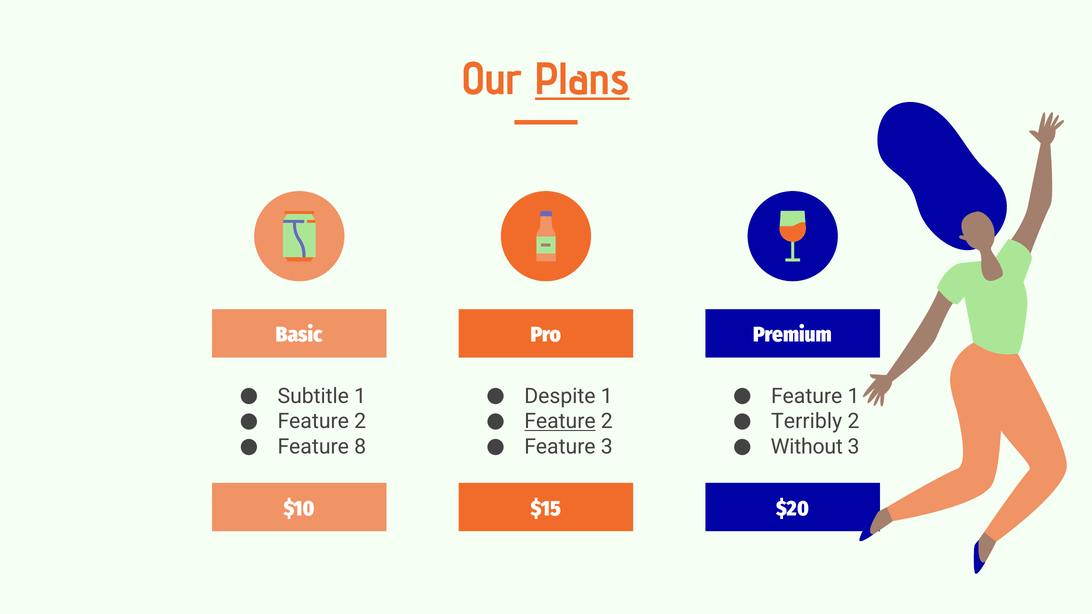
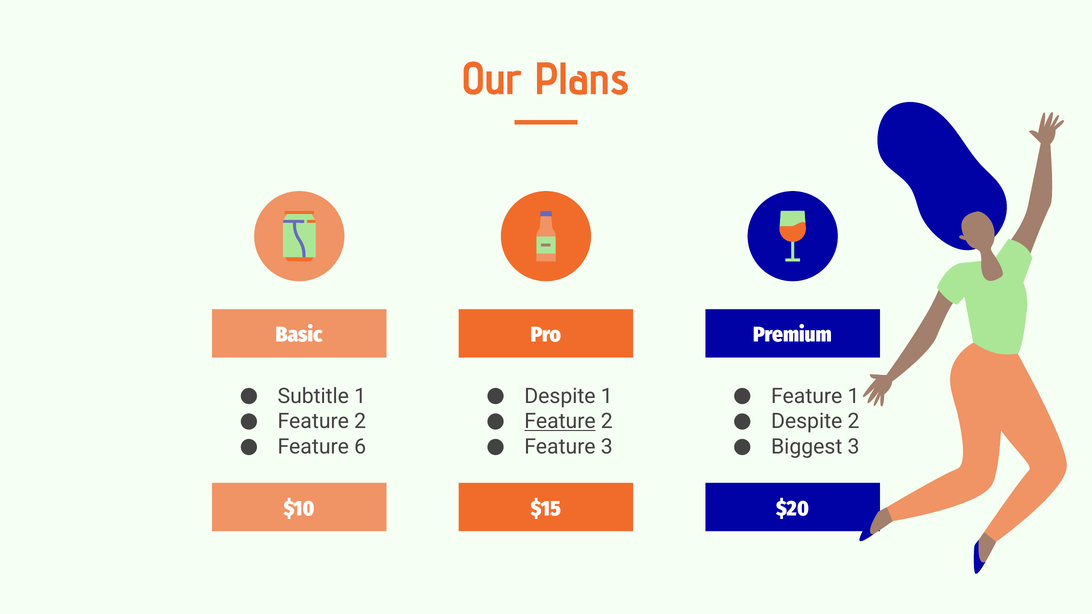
Plans underline: present -> none (582, 79)
Terribly: Terribly -> Despite (807, 422)
8: 8 -> 6 (360, 447)
Without: Without -> Biggest (807, 447)
